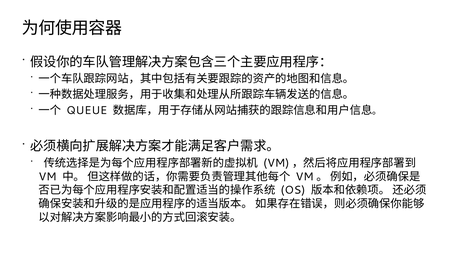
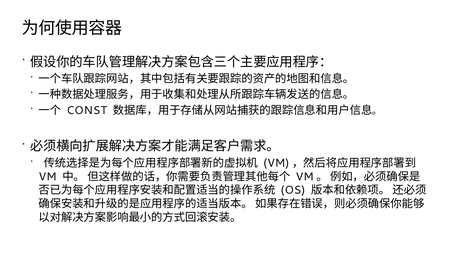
QUEUE: QUEUE -> CONST (87, 110)
